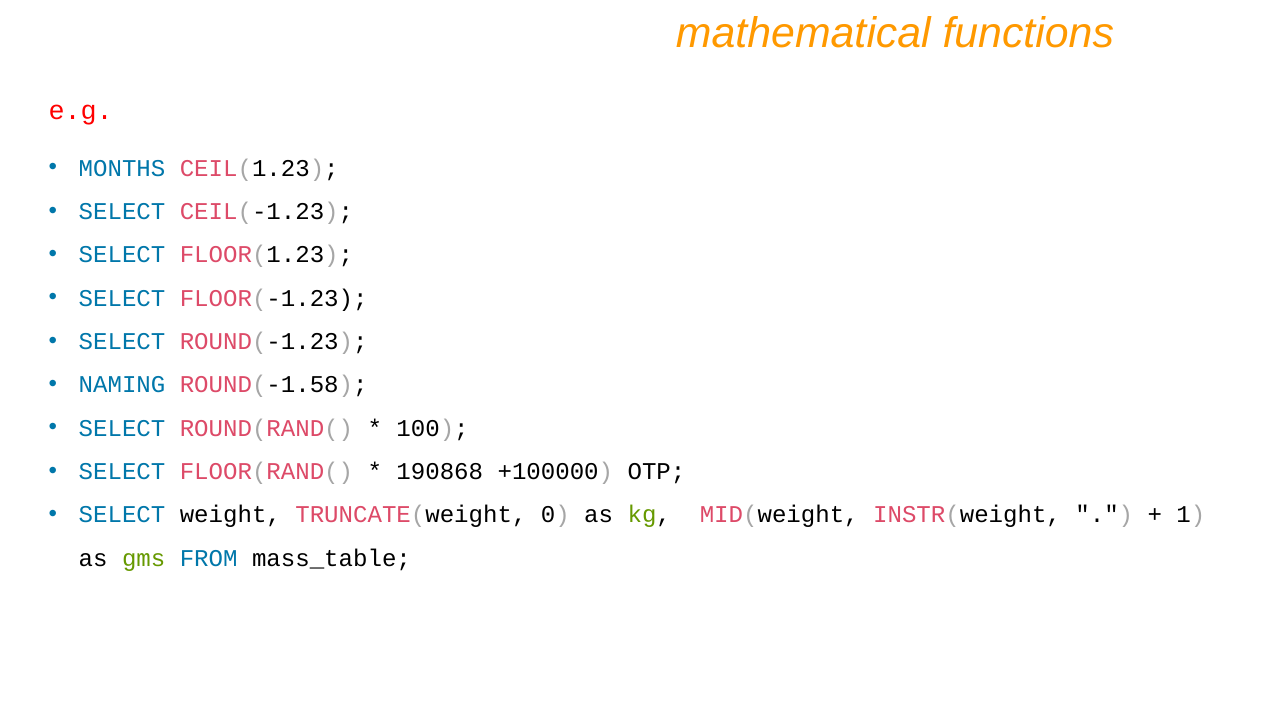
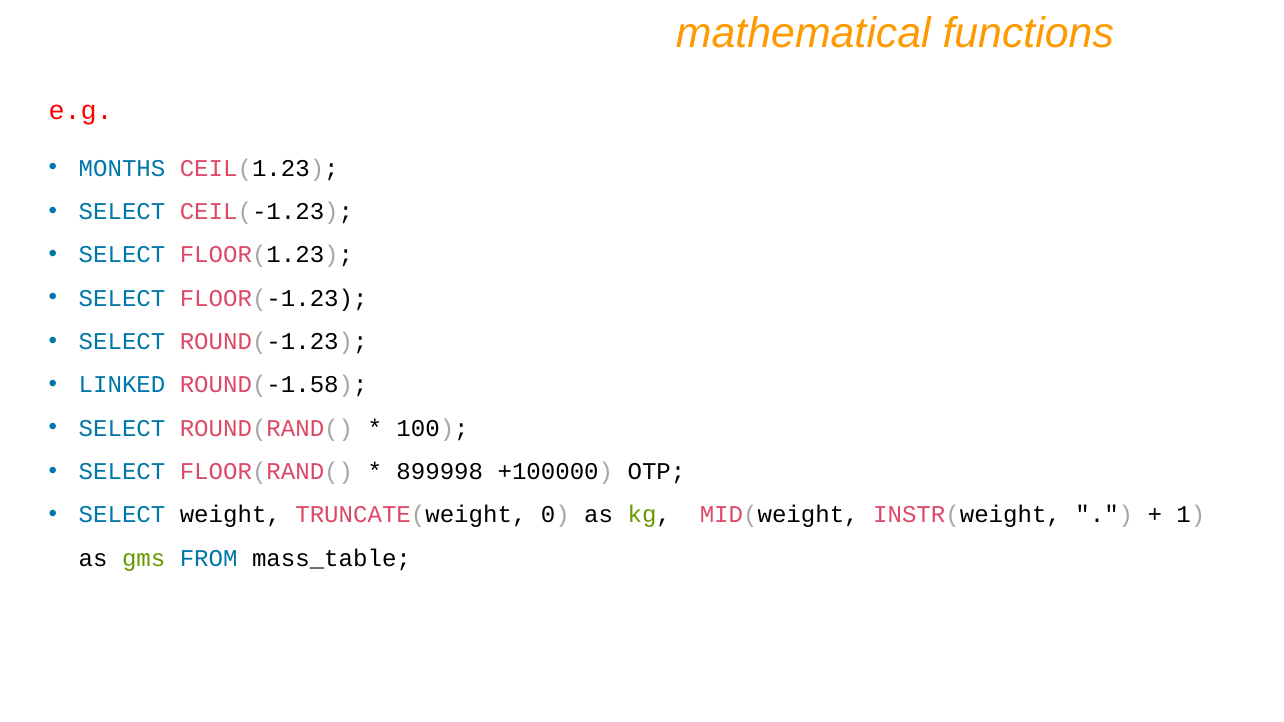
NAMING: NAMING -> LINKED (122, 385)
190868: 190868 -> 899998 (440, 472)
